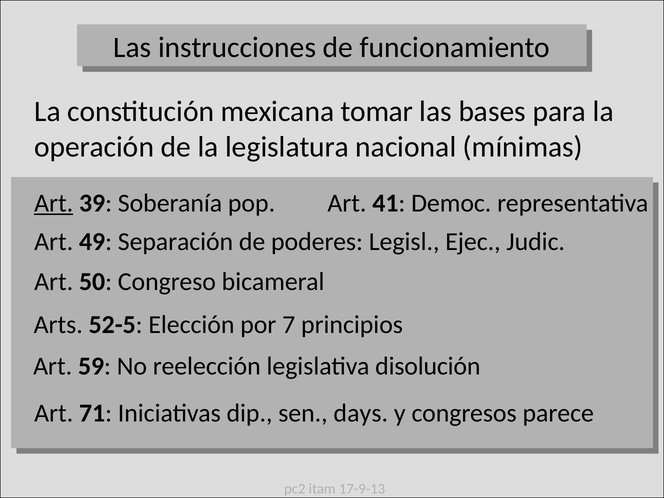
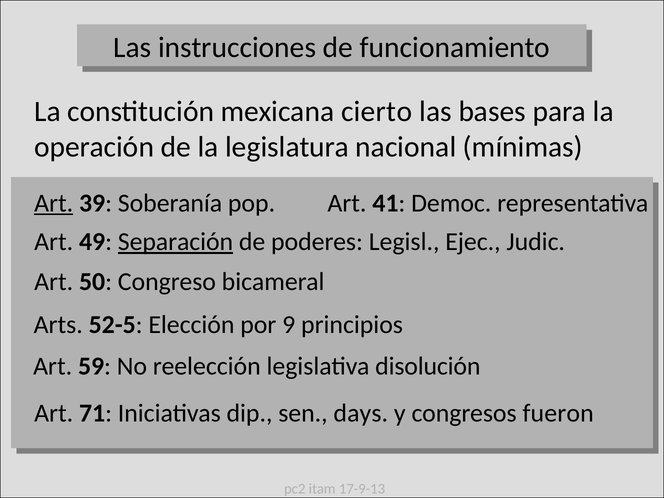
tomar: tomar -> cierto (377, 112)
Separación underline: none -> present (175, 242)
7: 7 -> 9 (289, 325)
parece: parece -> fueron (558, 413)
